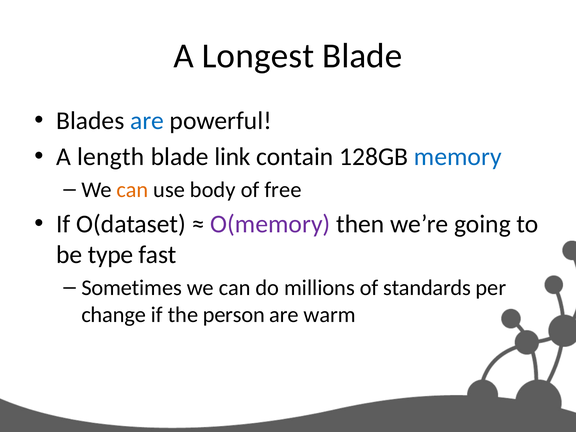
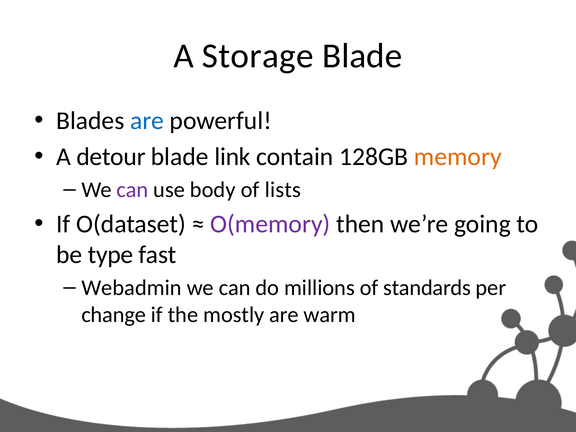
Longest: Longest -> Storage (258, 56)
length: length -> detour (111, 157)
memory colour: blue -> orange (458, 157)
can colour: orange -> purple (132, 190)
free: free -> lists (283, 190)
Sometimes: Sometimes -> Webadmin (132, 288)
person: person -> mostly (234, 315)
